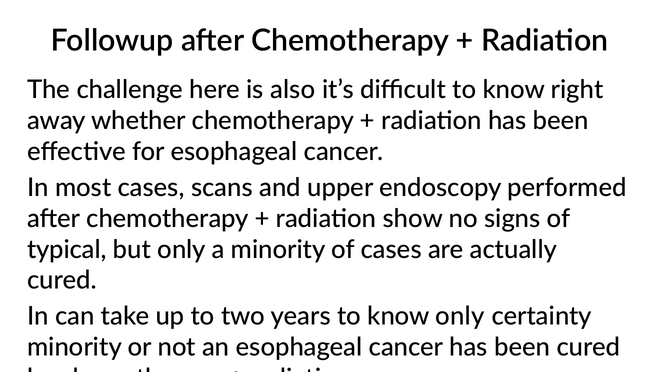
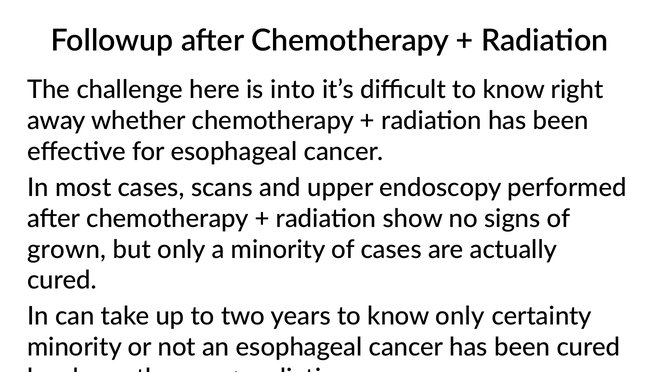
also: also -> into (293, 90)
typical: typical -> grown (67, 249)
